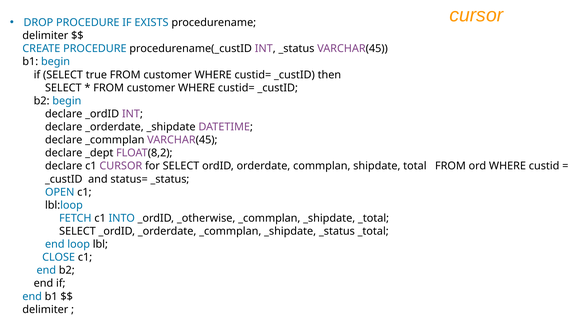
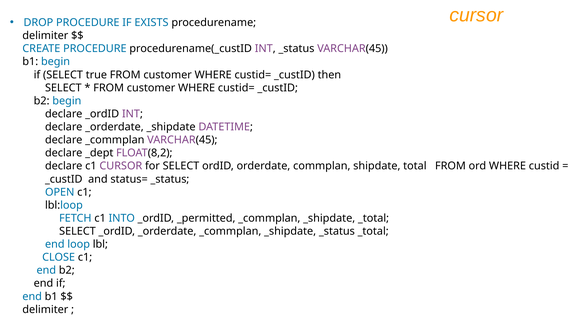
_otherwise: _otherwise -> _permitted (206, 218)
